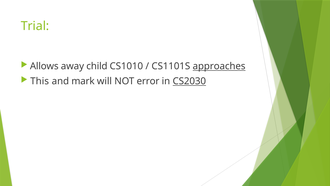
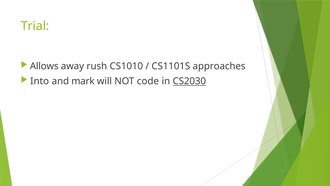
child: child -> rush (97, 66)
approaches underline: present -> none (219, 66)
This: This -> Into (40, 81)
error: error -> code (148, 81)
